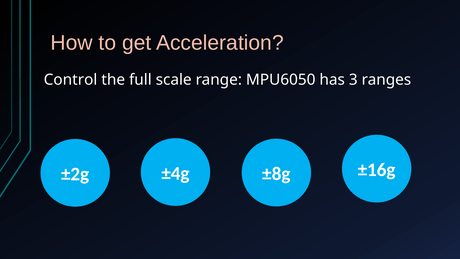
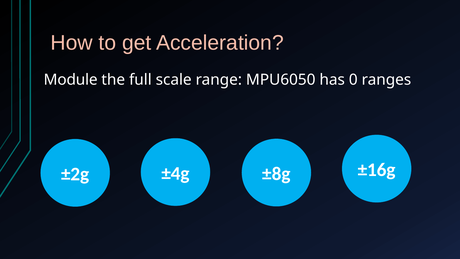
Control: Control -> Module (71, 80)
3: 3 -> 0 (353, 80)
